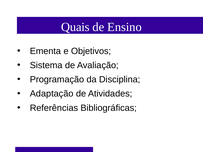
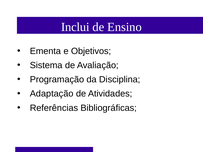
Quais: Quais -> Inclui (75, 27)
